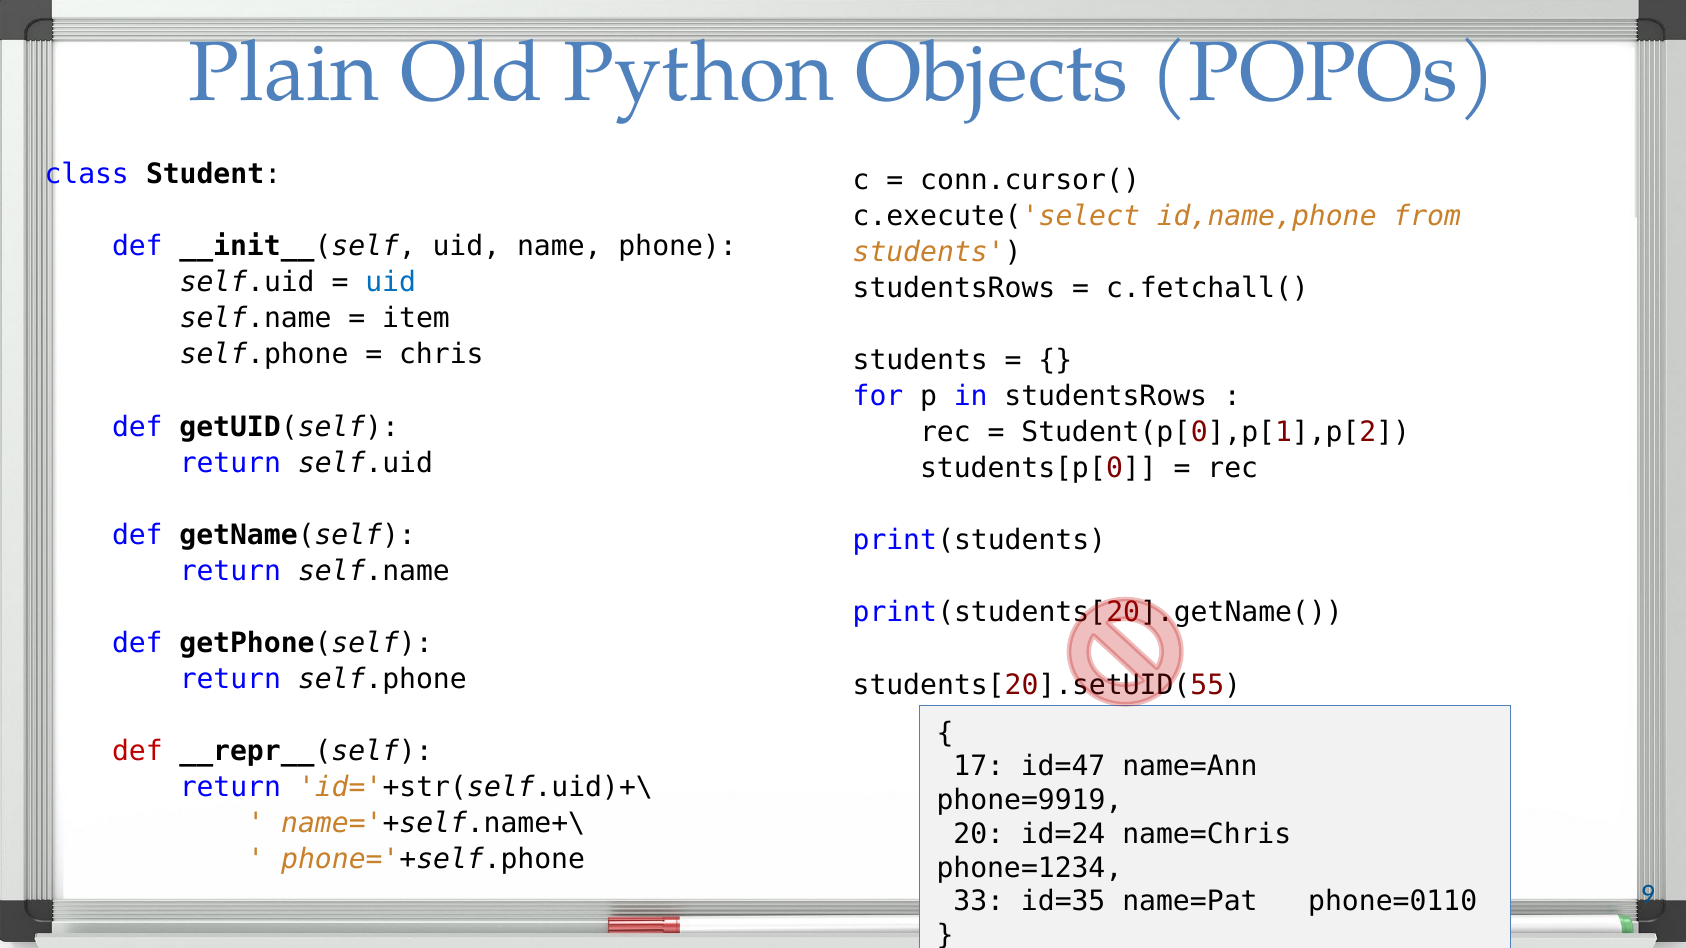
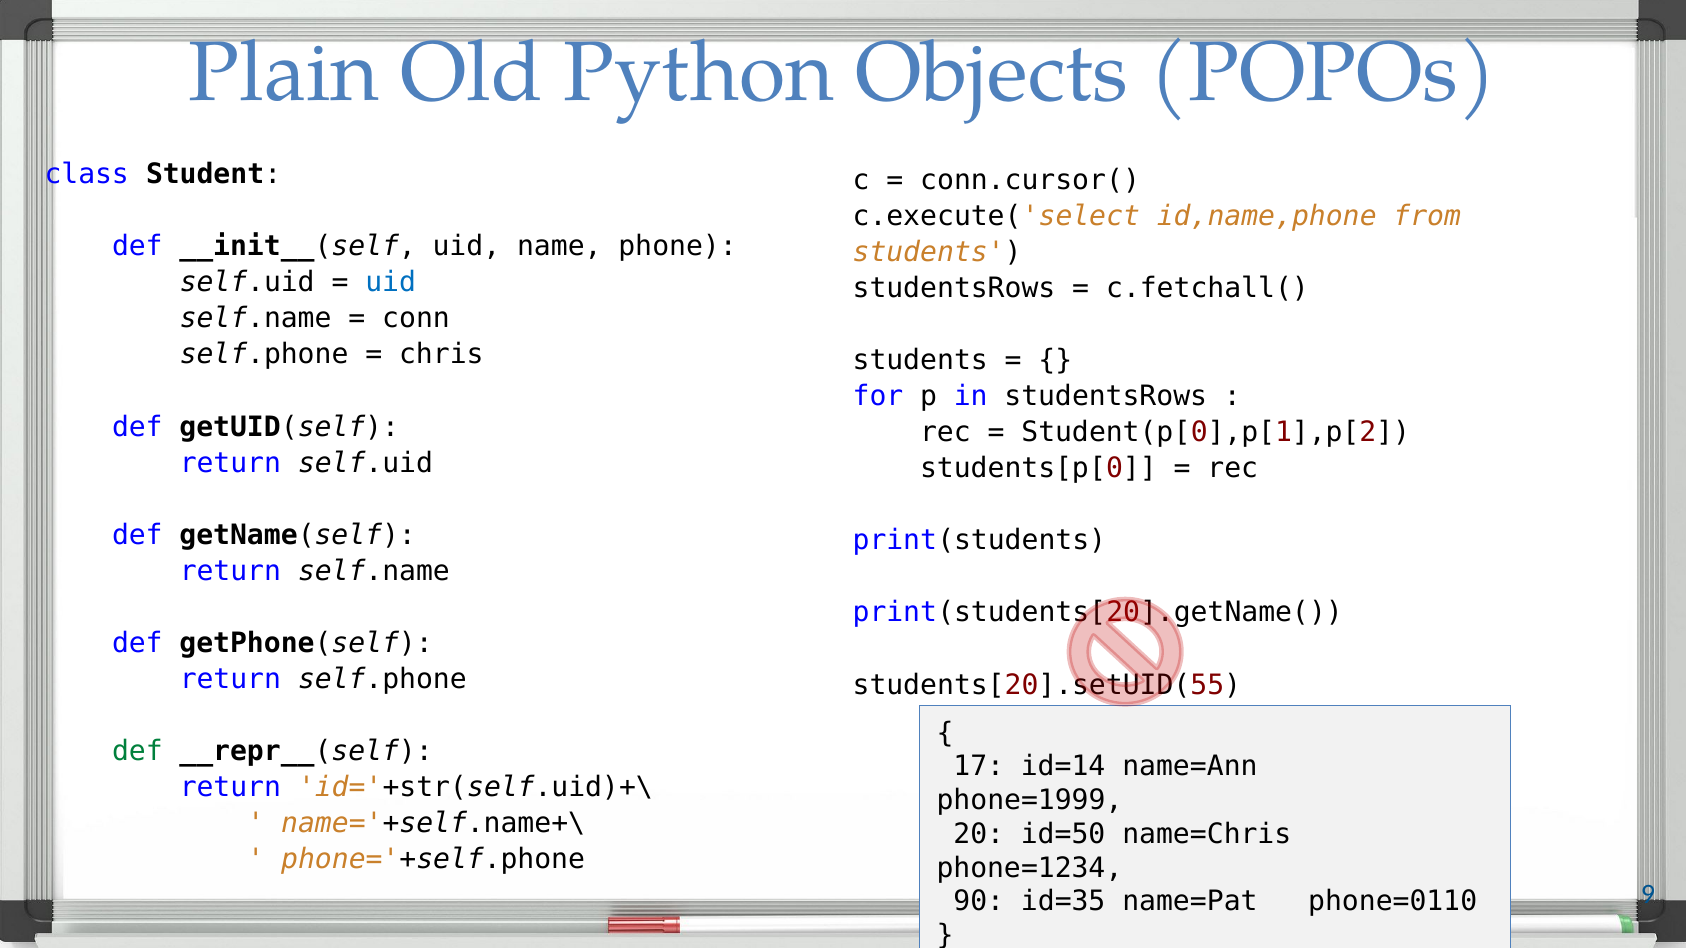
item: item -> conn (416, 319)
def colour: red -> green (137, 751)
id=47: id=47 -> id=14 (1063, 767)
phone=9919: phone=9919 -> phone=1999 (1030, 801)
id=24: id=24 -> id=50 (1063, 834)
33: 33 -> 90 (979, 902)
